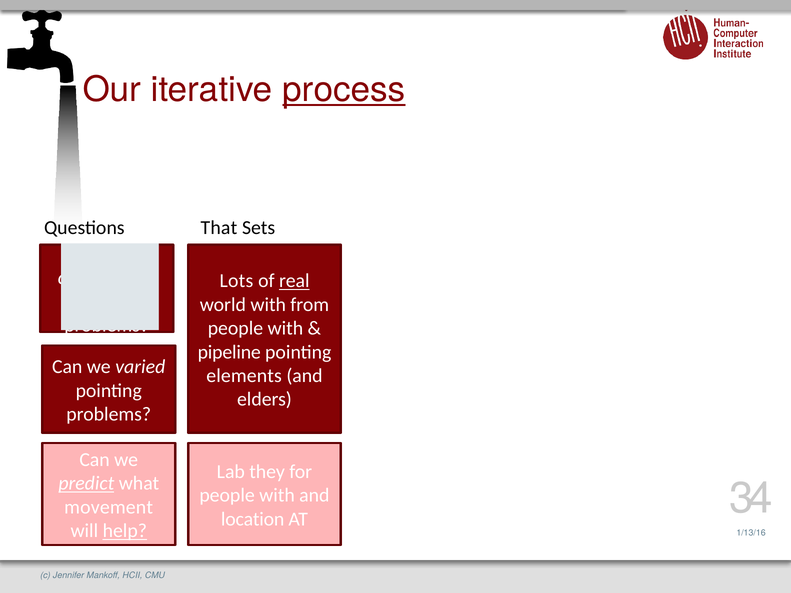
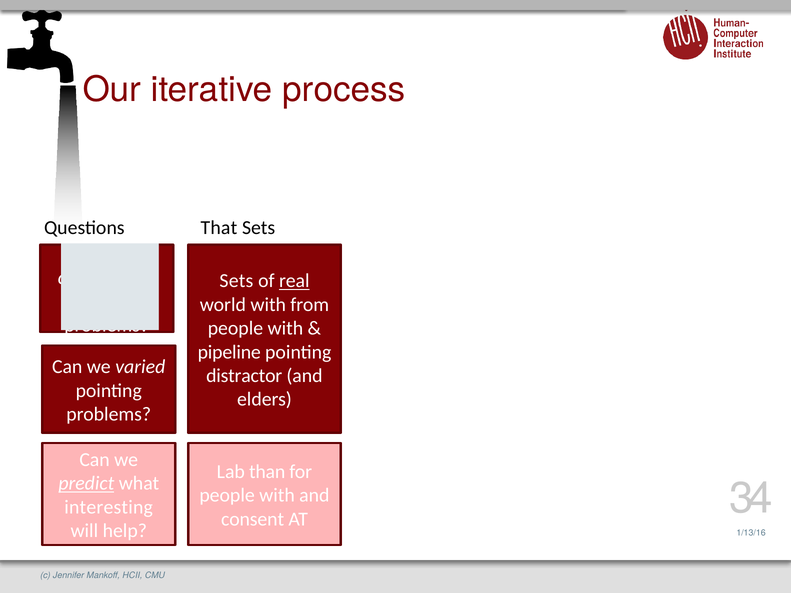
process underline: present -> none (344, 90)
Lots: Lots -> Sets (236, 281)
elements: elements -> distractor (244, 376)
they: they -> than (267, 472)
movement: movement -> interesting (109, 507)
location: location -> consent (253, 519)
help underline: present -> none (125, 531)
